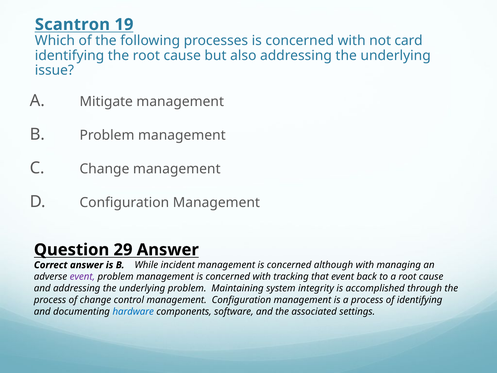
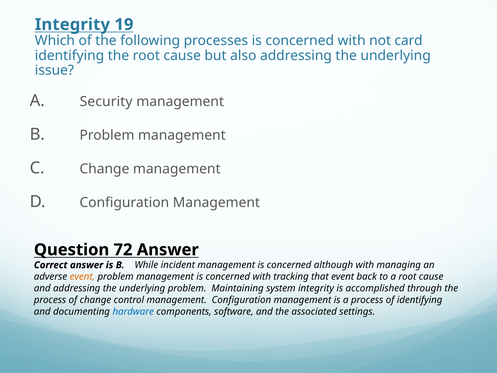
Scantron: Scantron -> Integrity (72, 25)
Mitigate: Mitigate -> Security (106, 101)
29: 29 -> 72 (123, 250)
event colour: purple -> orange (82, 276)
